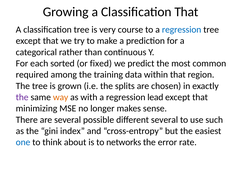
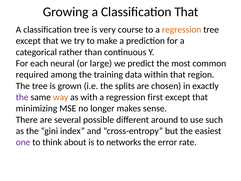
regression colour: blue -> orange (182, 30)
sorted: sorted -> neural (62, 63)
fixed: fixed -> large (101, 63)
lead: lead -> first (155, 97)
different several: several -> around (165, 120)
one colour: blue -> purple (23, 142)
